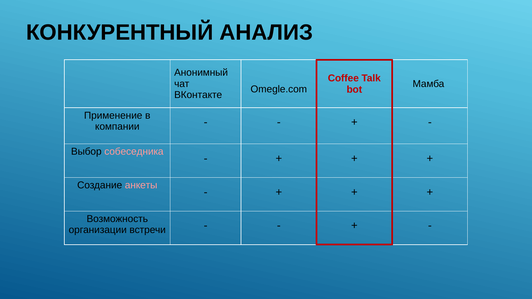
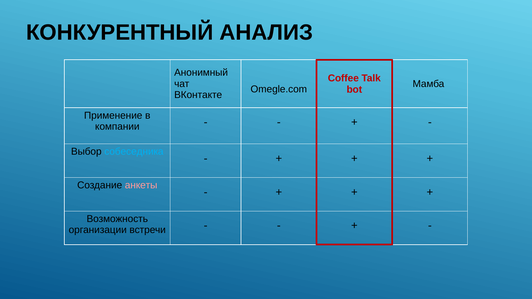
собеседника colour: pink -> light blue (134, 152)
